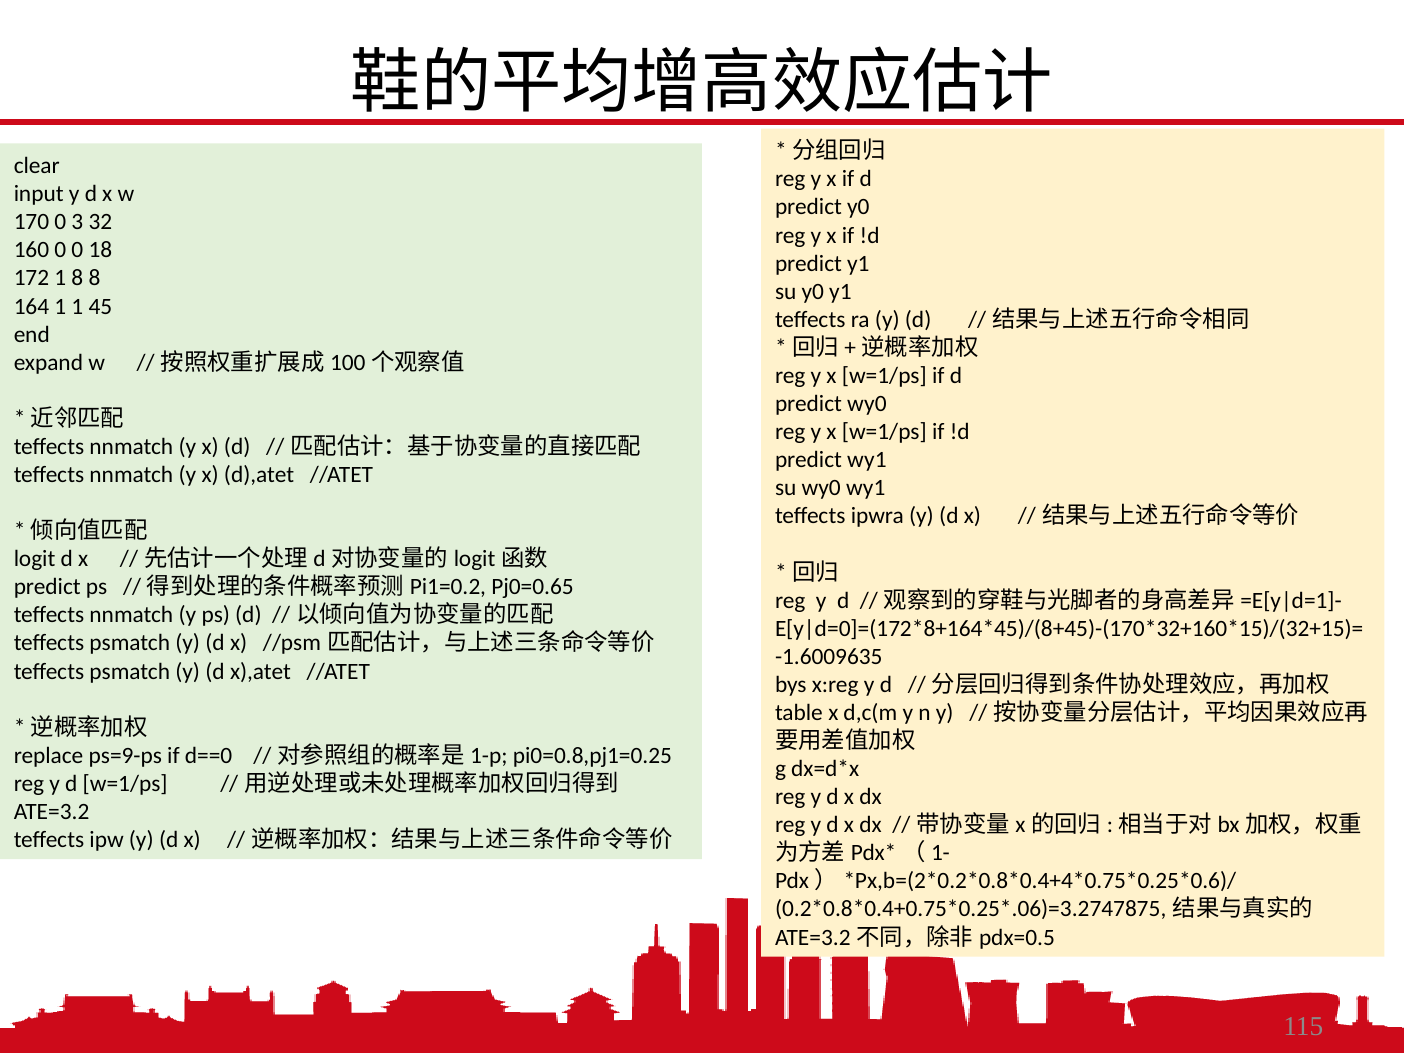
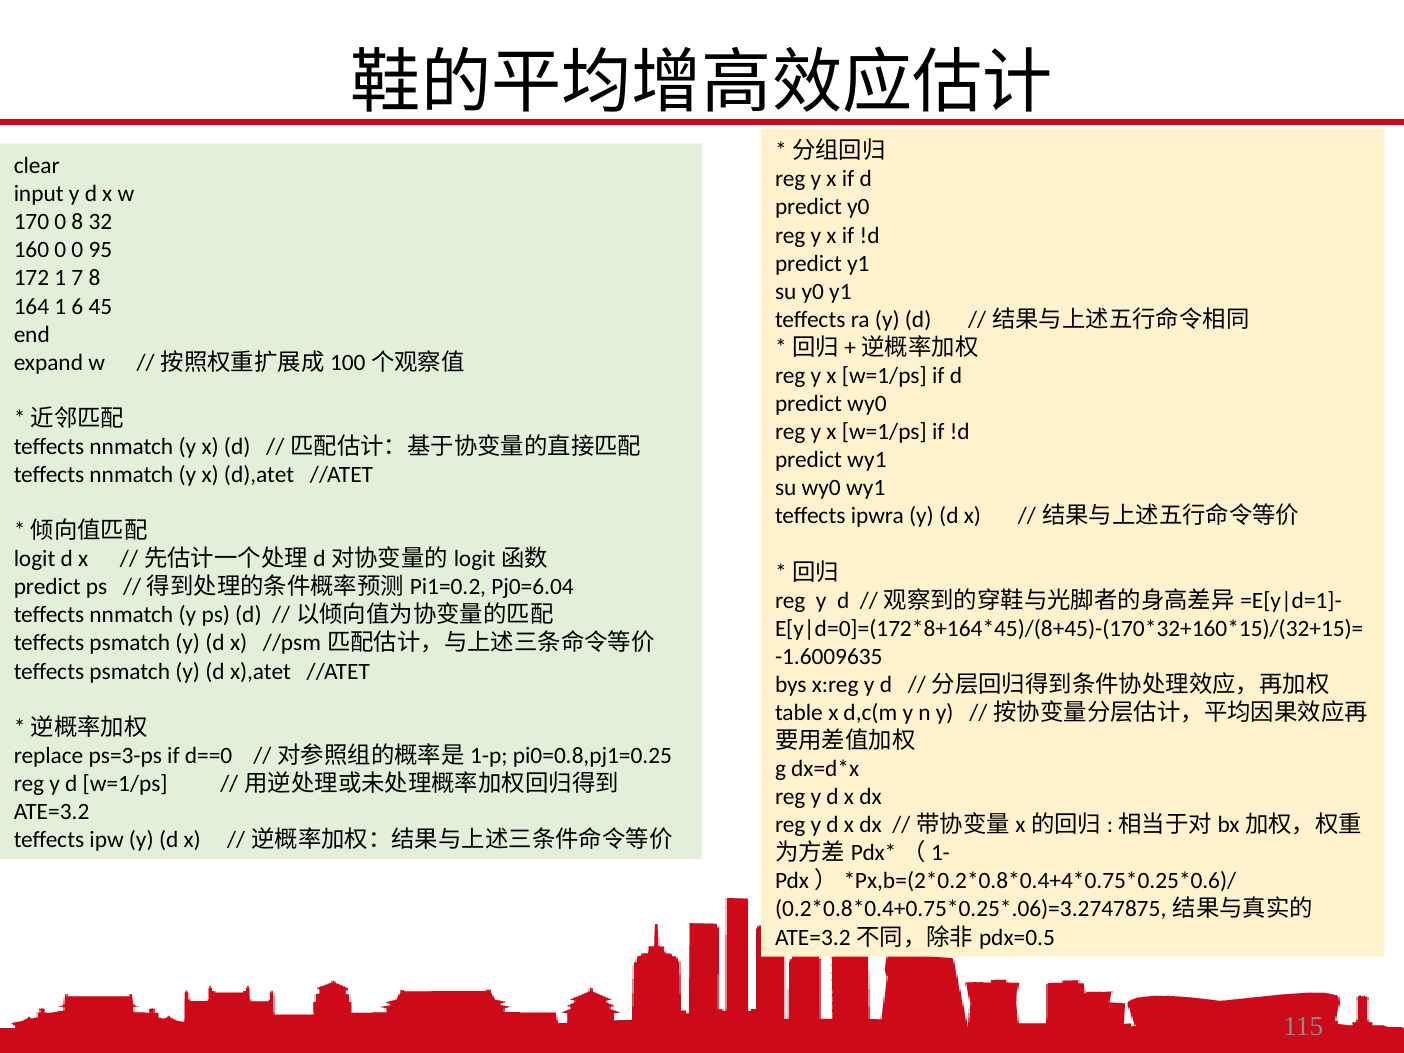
0 3: 3 -> 8 (77, 222)
18: 18 -> 95 (101, 250)
1 8: 8 -> 7 (77, 278)
1 1: 1 -> 6 (77, 306)
Pj0=0.65: Pj0=0.65 -> Pj0=6.04 (533, 587)
ps=9-ps: ps=9-ps -> ps=3-ps (125, 756)
